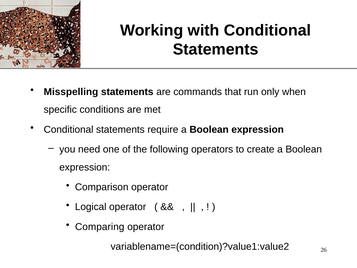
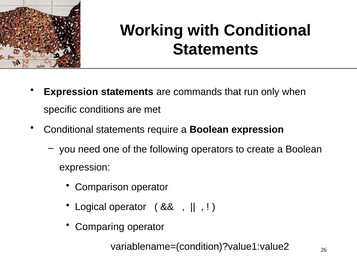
Misspelling: Misspelling -> Expression (71, 92)
